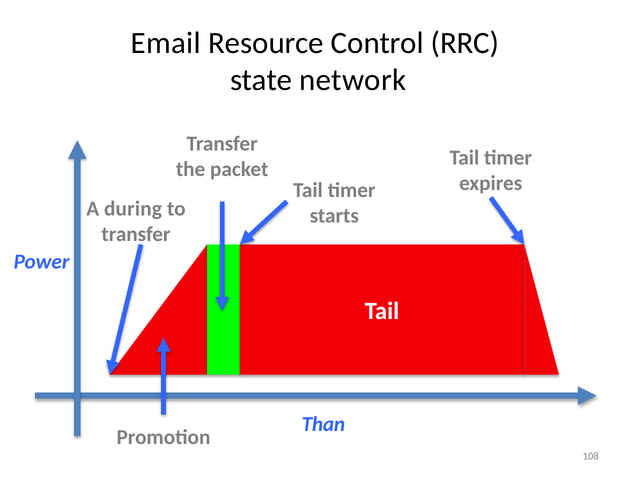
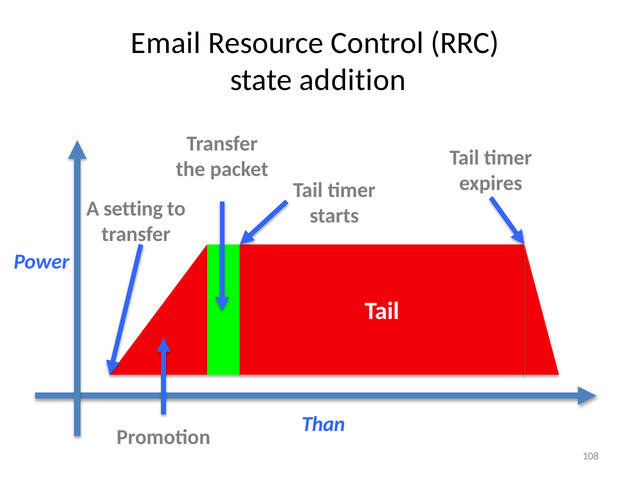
network: network -> addition (353, 80)
during: during -> setting (133, 208)
